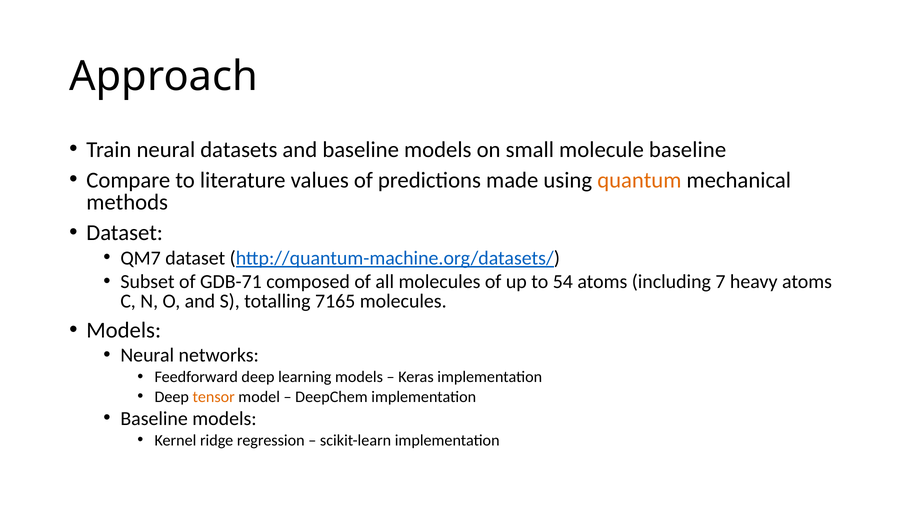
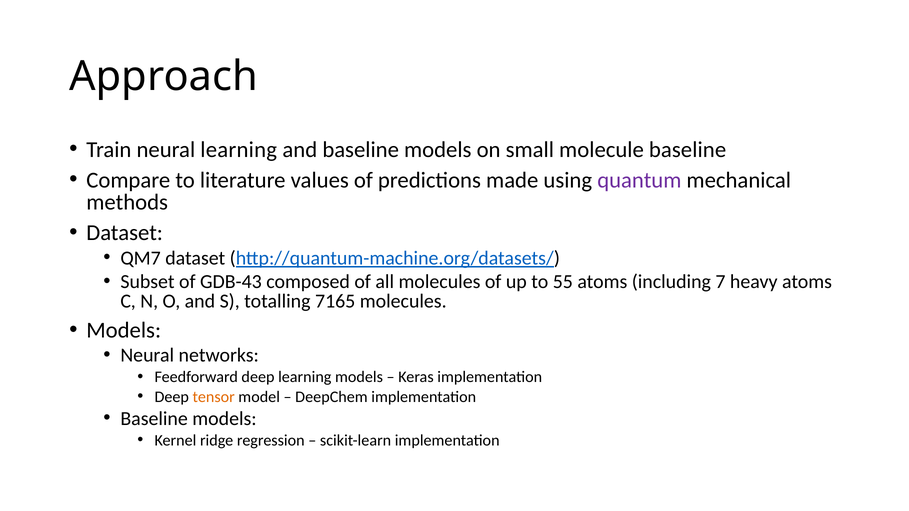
neural datasets: datasets -> learning (239, 150)
quantum colour: orange -> purple (639, 180)
GDB-71: GDB-71 -> GDB-43 (231, 282)
54: 54 -> 55 (563, 282)
